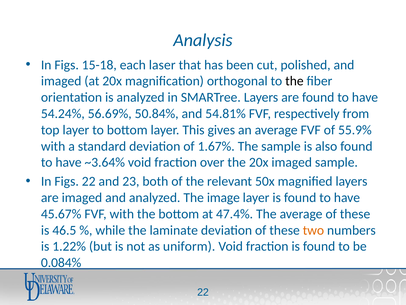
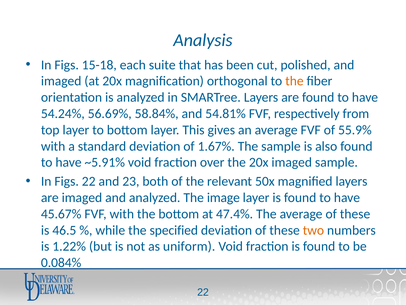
laser: laser -> suite (162, 65)
the colour: black -> orange (294, 81)
50.84%: 50.84% -> 58.84% (157, 113)
~3.64%: ~3.64% -> ~5.91% (105, 162)
laminate: laminate -> specified (174, 230)
